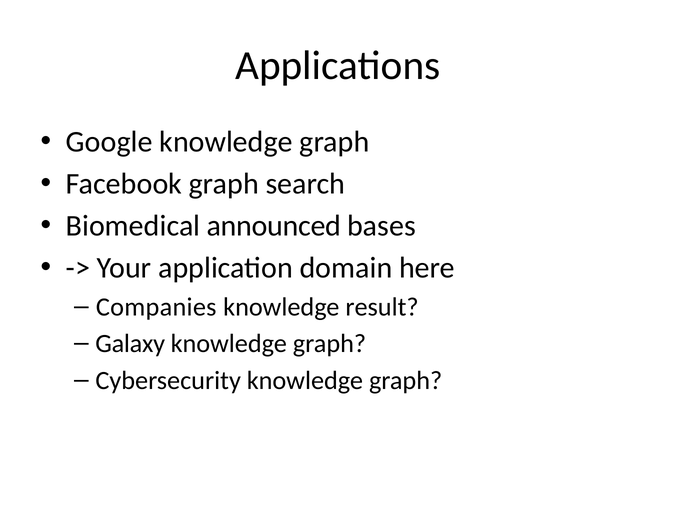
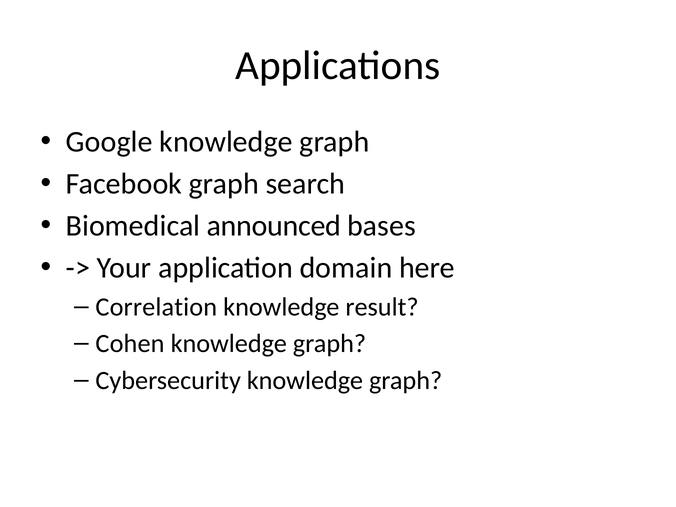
Companies: Companies -> Correlation (156, 307)
Galaxy: Galaxy -> Cohen (130, 344)
